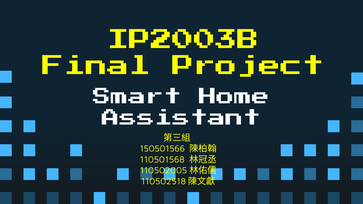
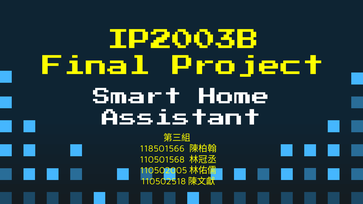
150501566: 150501566 -> 118501566 (162, 149)
